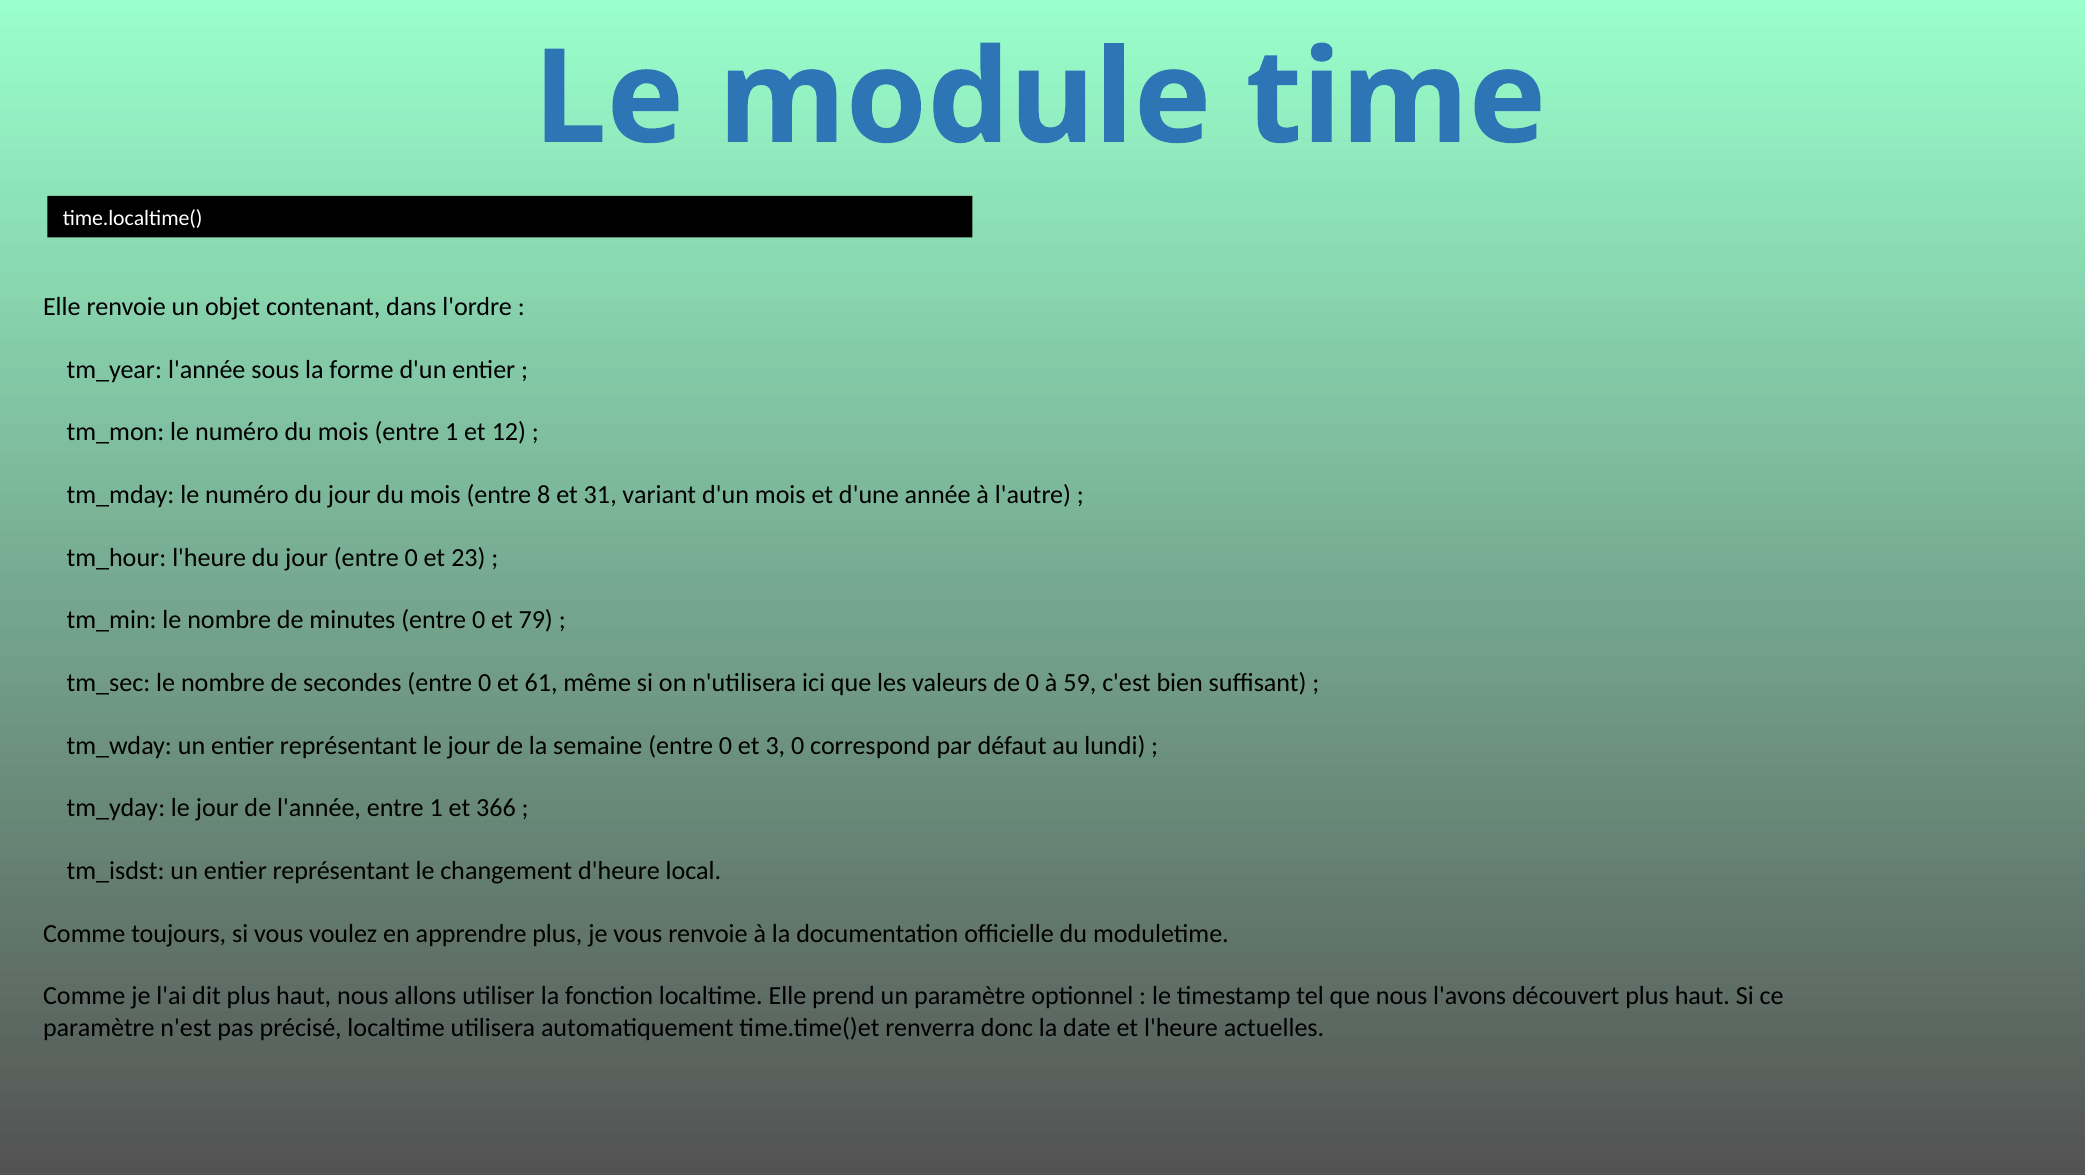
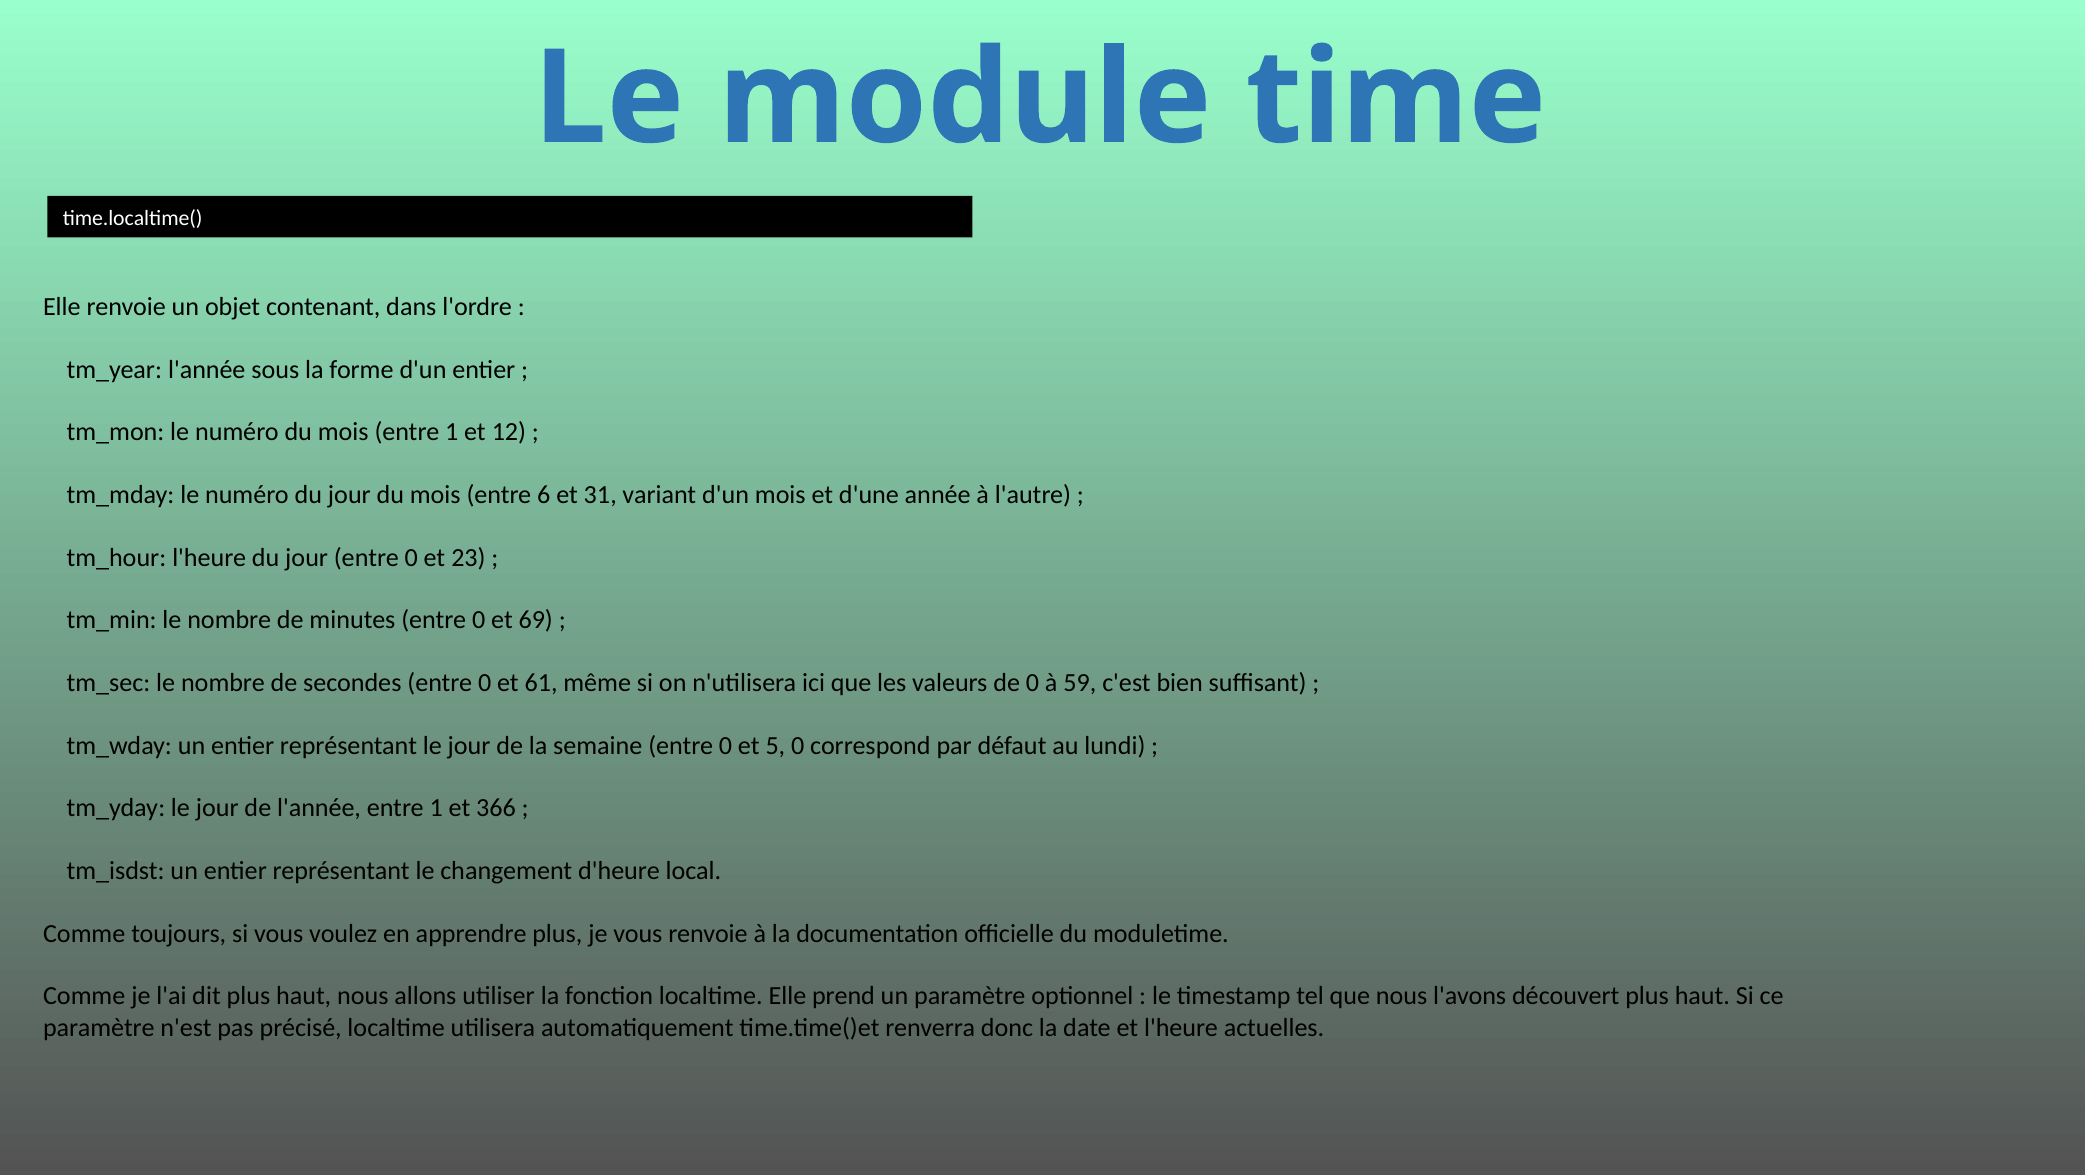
8: 8 -> 6 (544, 495)
79: 79 -> 69 (536, 620)
3: 3 -> 5 (775, 746)
